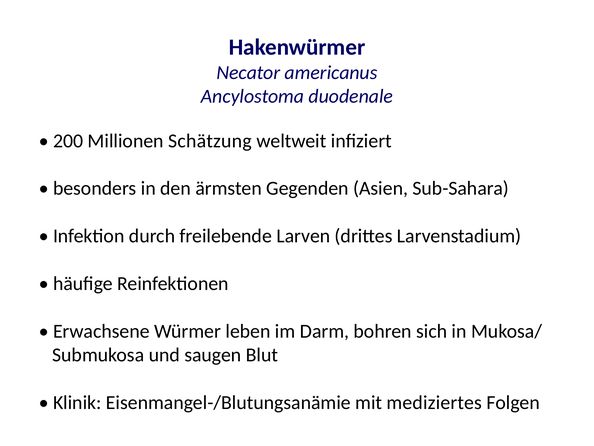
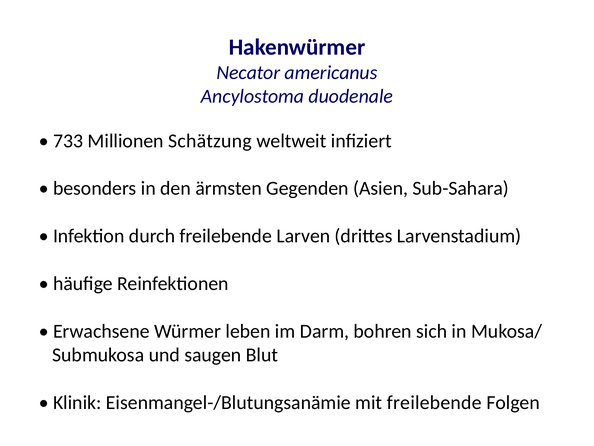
200: 200 -> 733 (68, 141)
mit mediziertes: mediziertes -> freilebende (434, 402)
